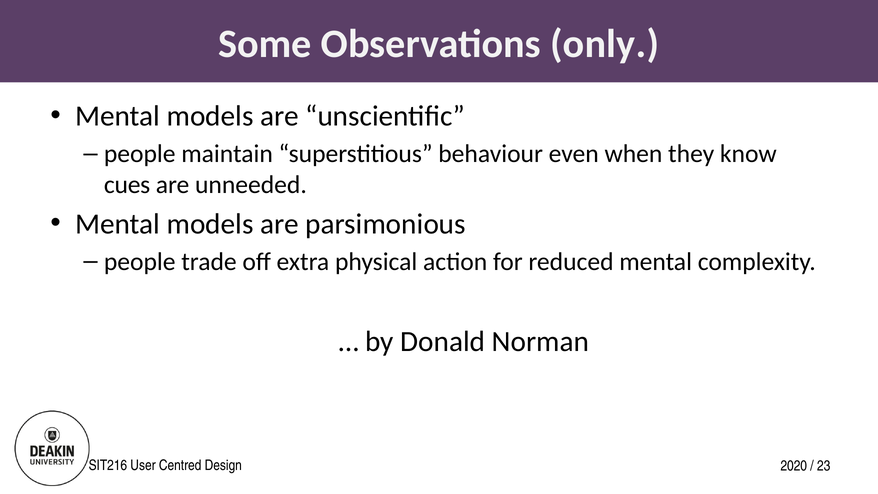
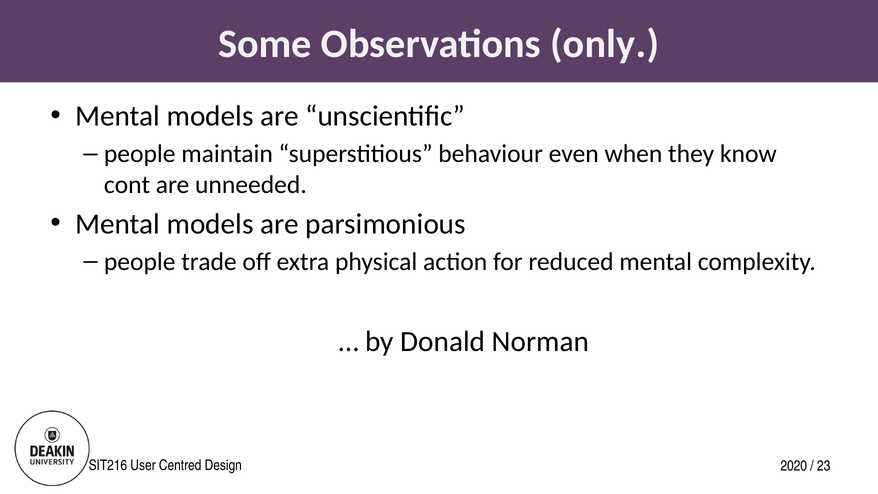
cues: cues -> cont (127, 185)
